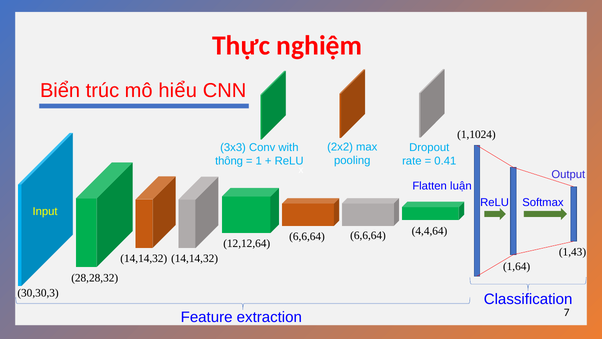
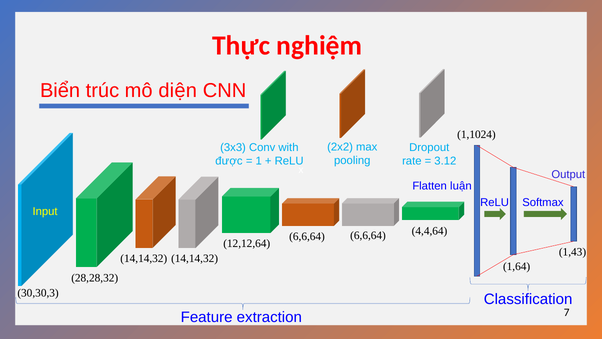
hiểu: hiểu -> diện (178, 91)
0.41: 0.41 -> 3.12 (445, 161)
thông: thông -> được (229, 161)
